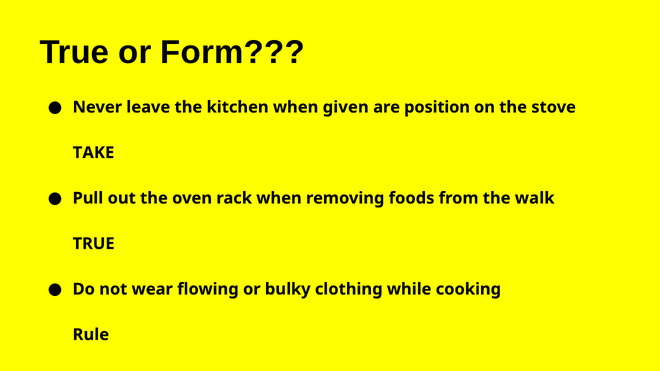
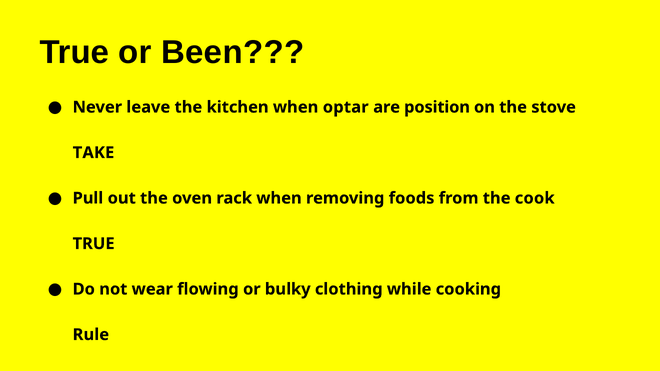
Form: Form -> Been (233, 53)
given: given -> optar (346, 107)
walk: walk -> cook (535, 198)
